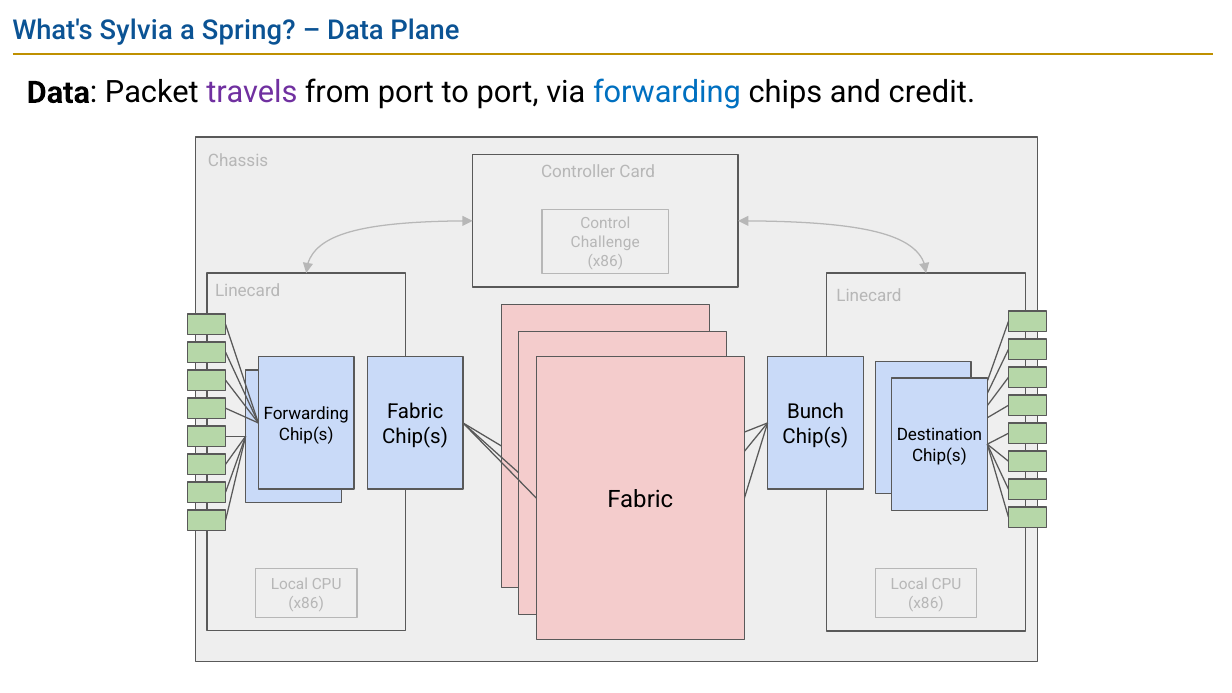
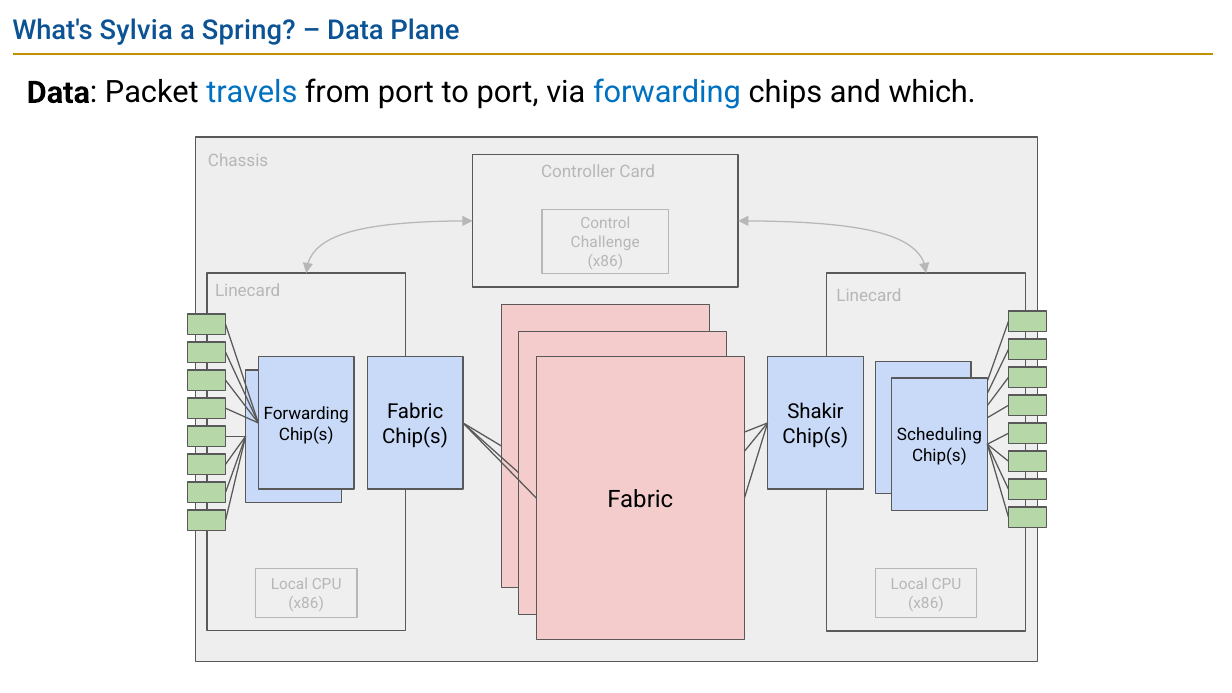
travels colour: purple -> blue (252, 93)
credit: credit -> which (932, 93)
Bunch: Bunch -> Shakir (815, 412)
Destination: Destination -> Scheduling (939, 435)
